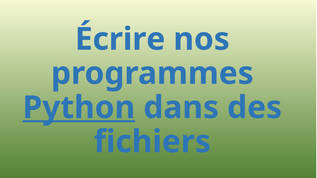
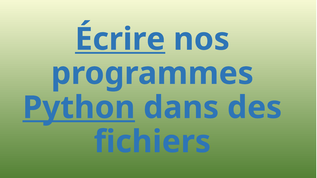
Écrire underline: none -> present (120, 39)
